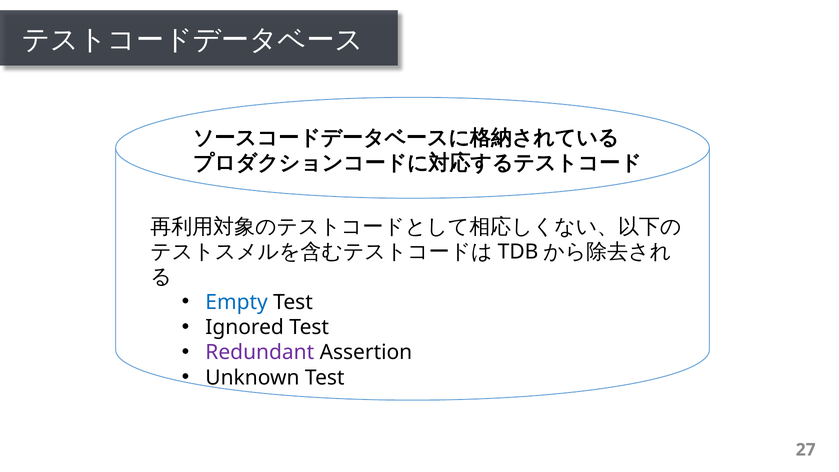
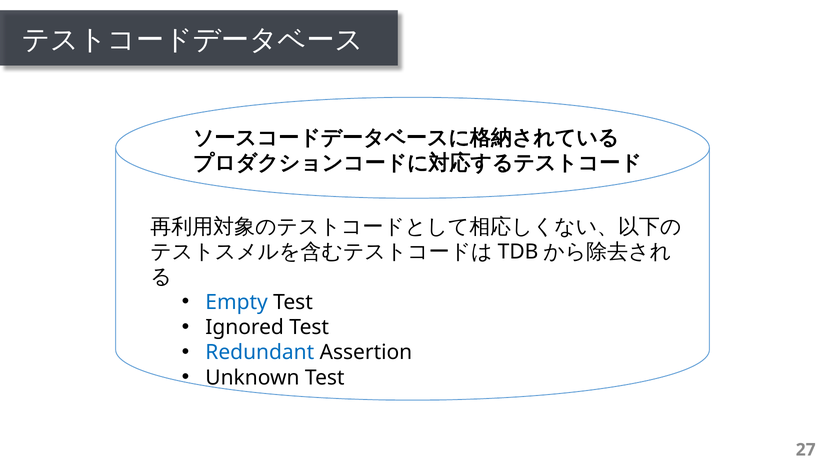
Redundant colour: purple -> blue (260, 352)
